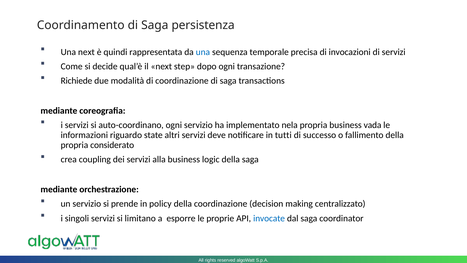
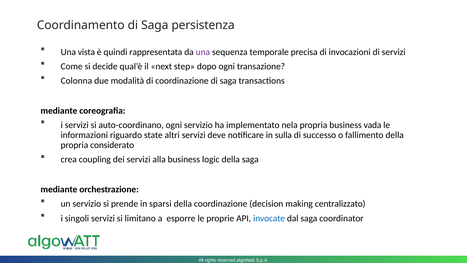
Una next: next -> vista (86, 52)
una colour: blue -> purple (203, 52)
Richiede: Richiede -> Colonna (76, 81)
tutti: tutti -> sulla (283, 135)
policy: policy -> sparsi (160, 204)
